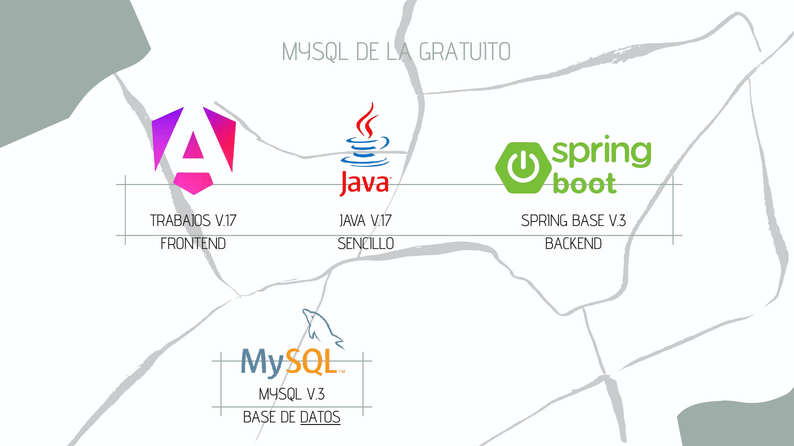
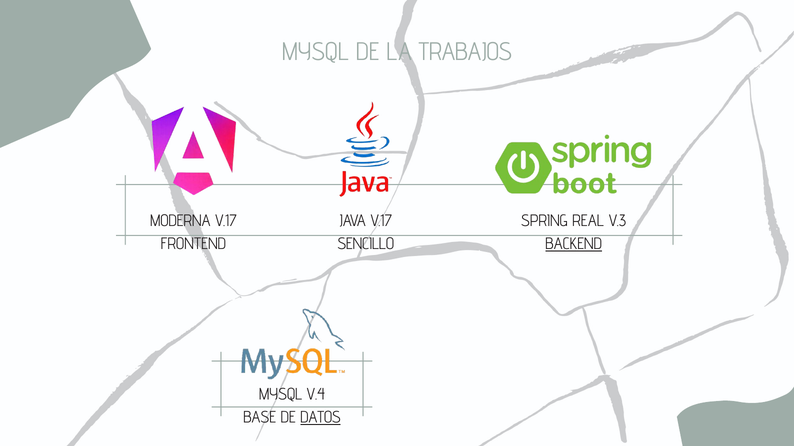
GRATUITO: GRATUITO -> TRABAJOS (465, 52)
TRABAJOS: TRABAJOS -> MODERNA (180, 221)
SPRING BASE: BASE -> REAL (588, 221)
BACKEND underline: none -> present (574, 244)
MYSQL V.3: V.3 -> V.4 (316, 395)
